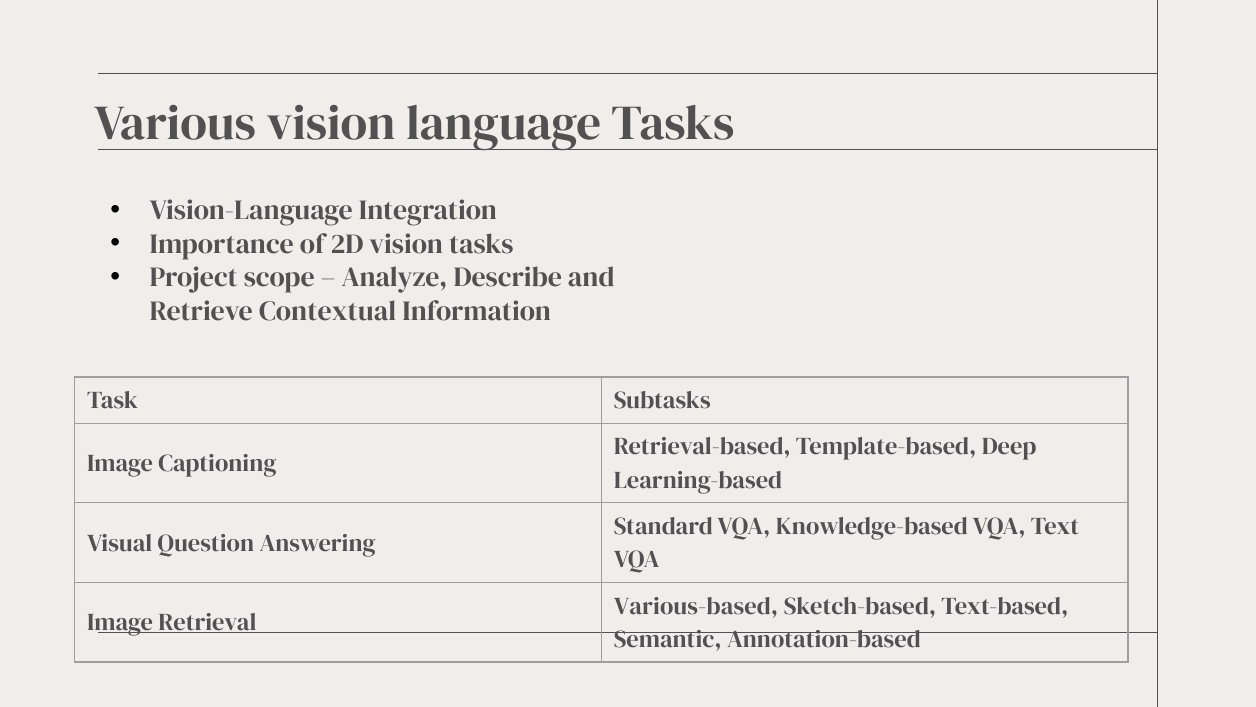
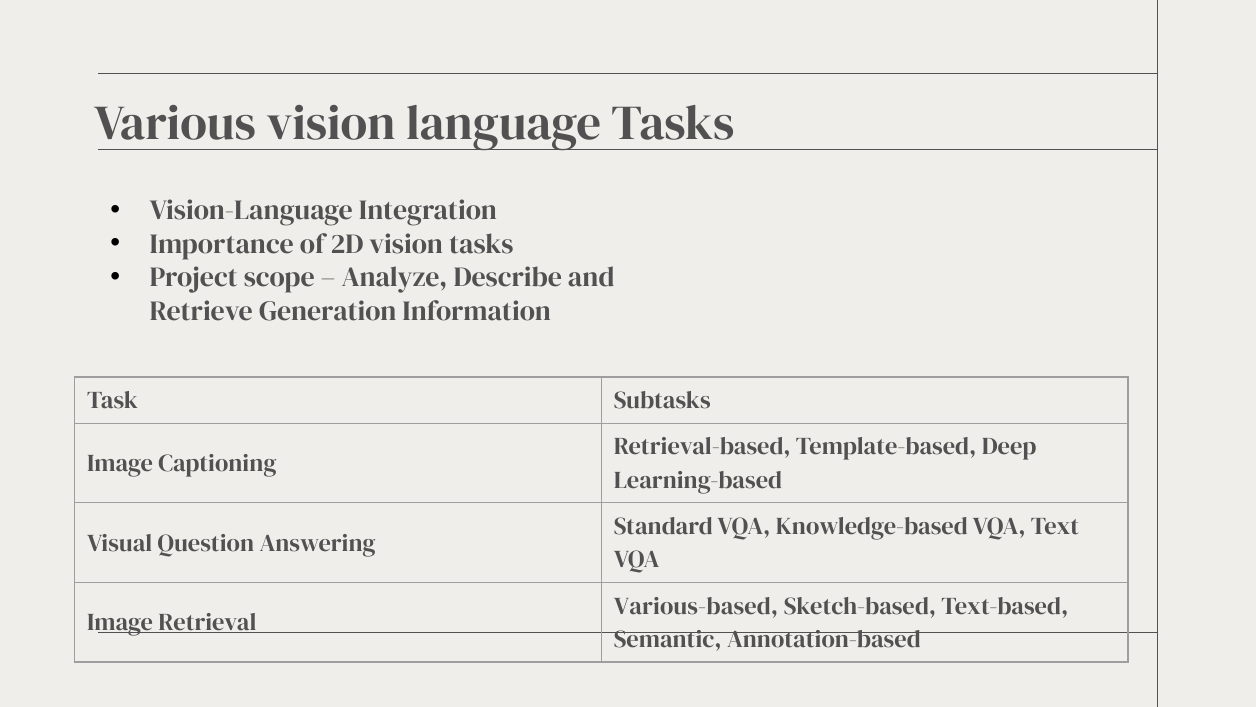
Contextual: Contextual -> Generation (328, 311)
